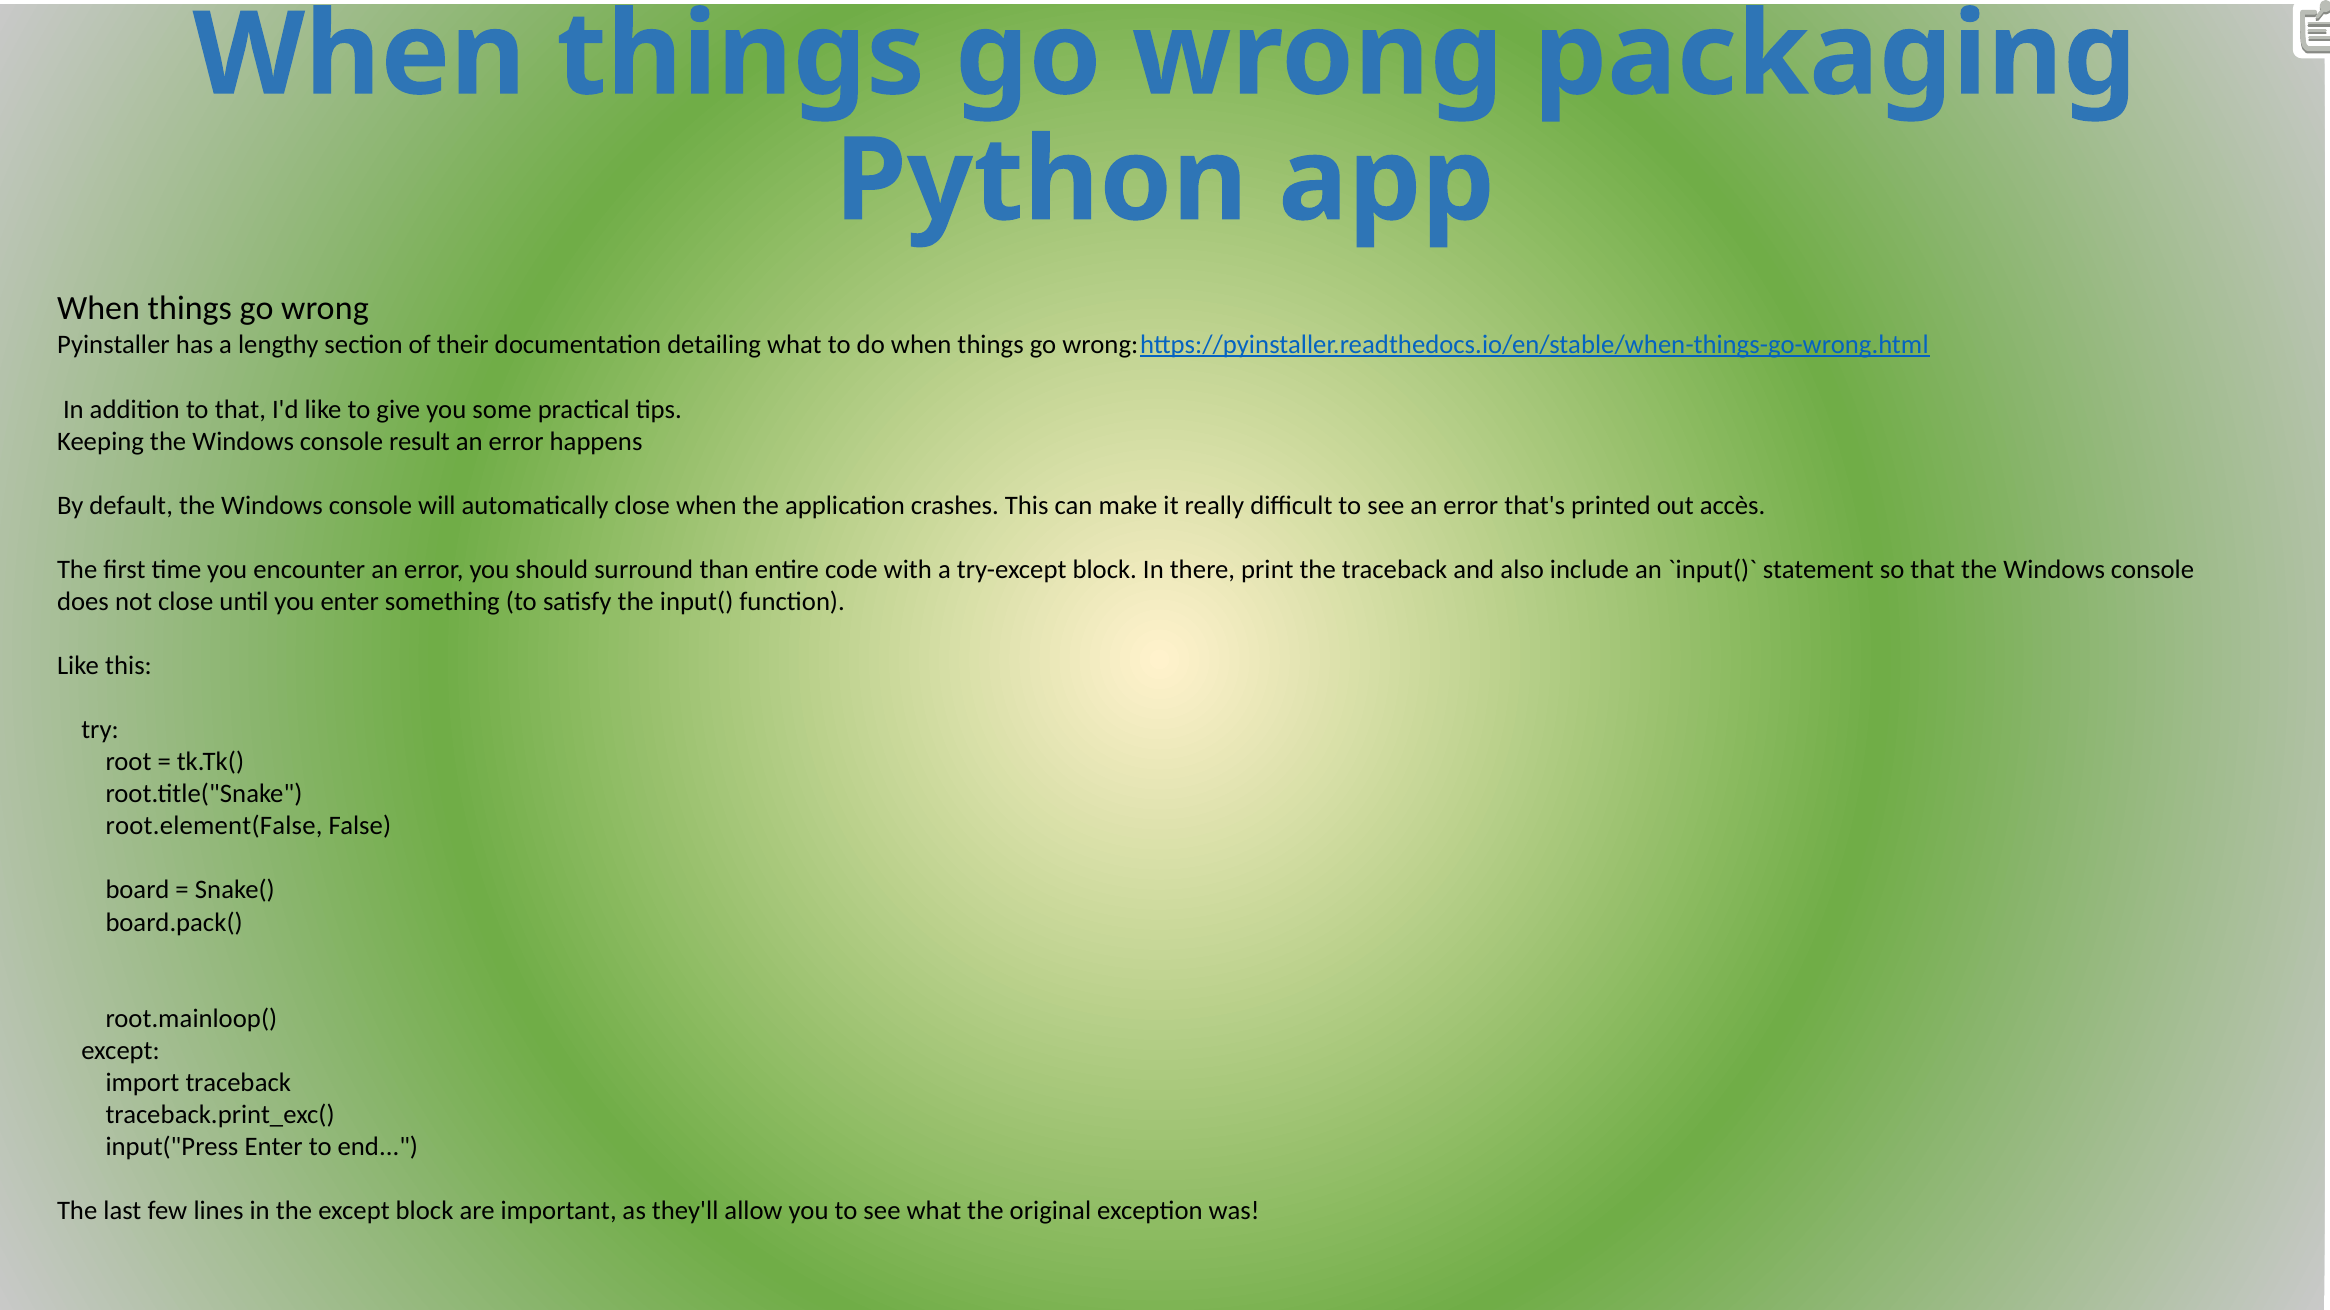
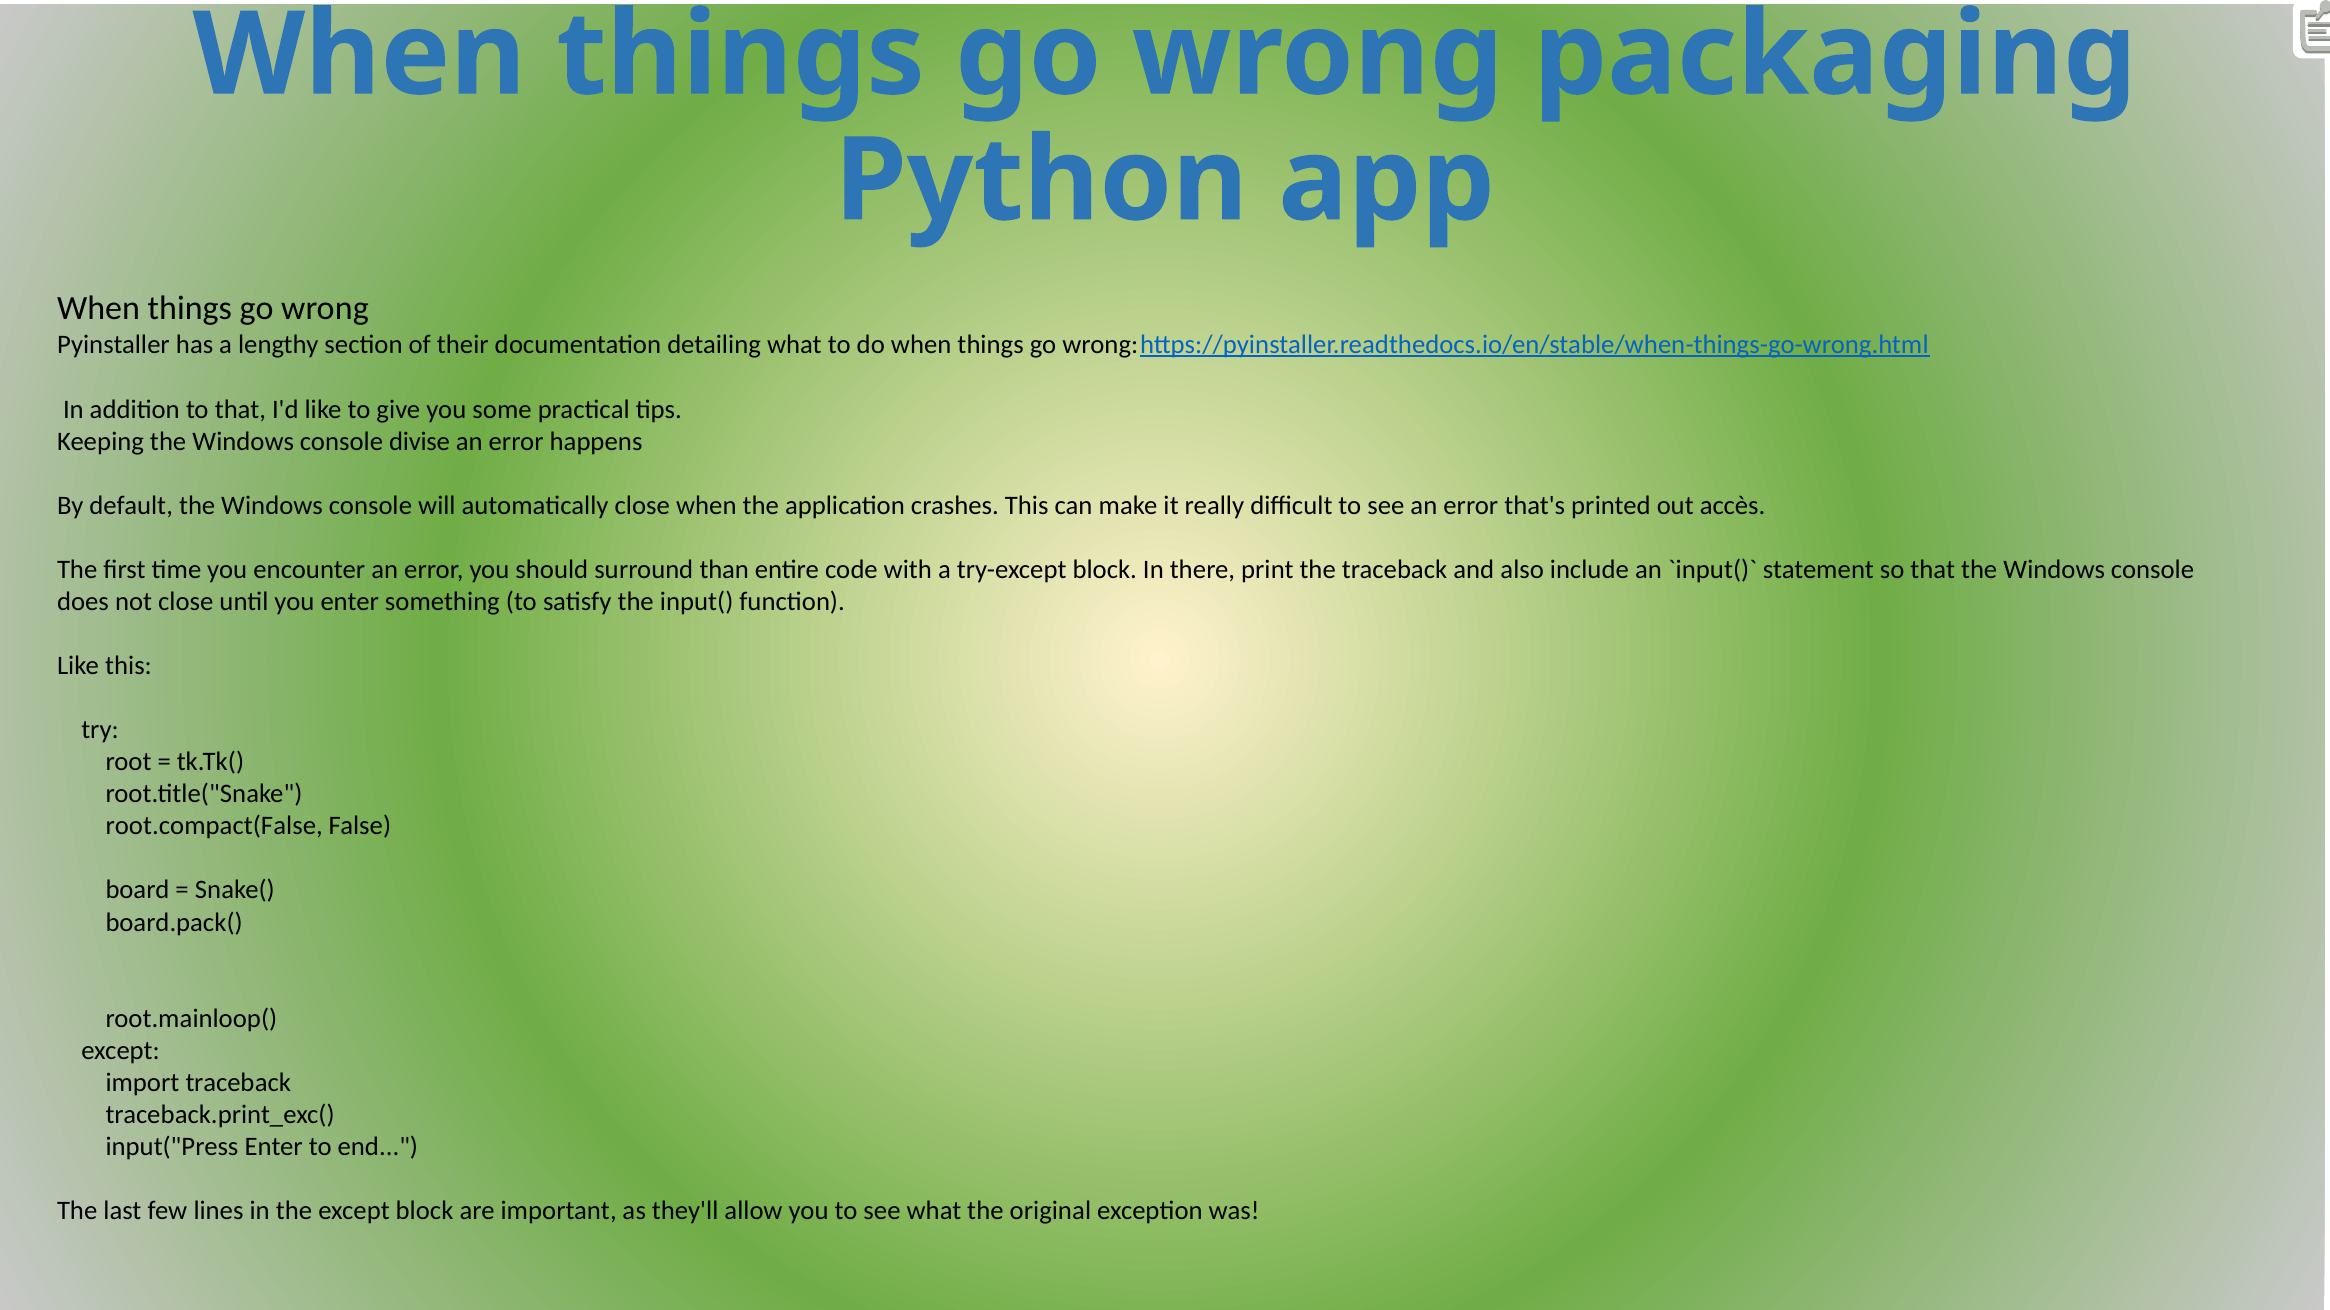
result: result -> divise (420, 442)
root.element(False: root.element(False -> root.compact(False (214, 826)
